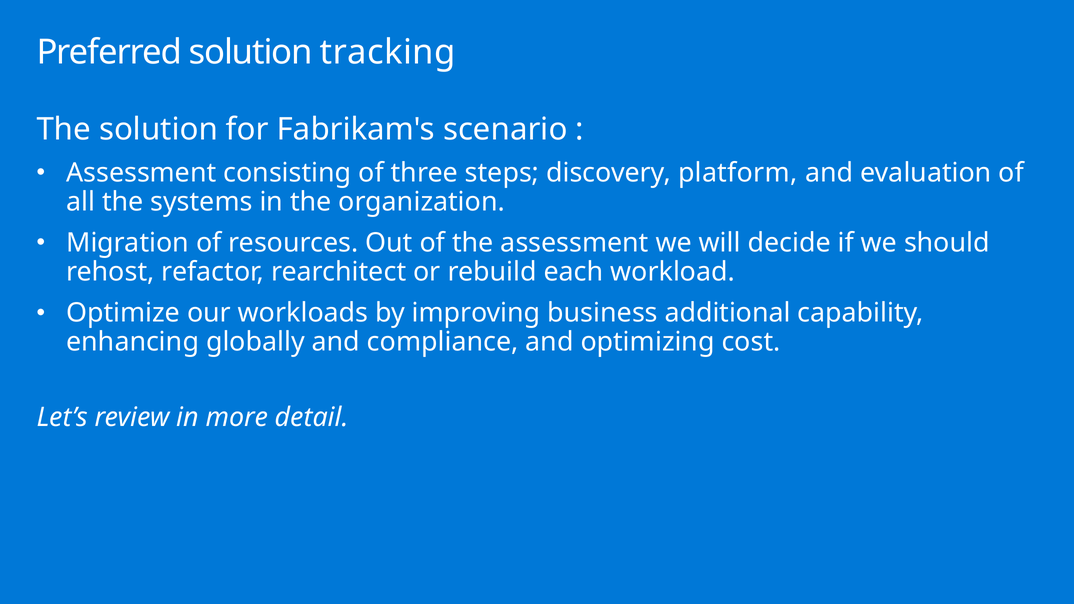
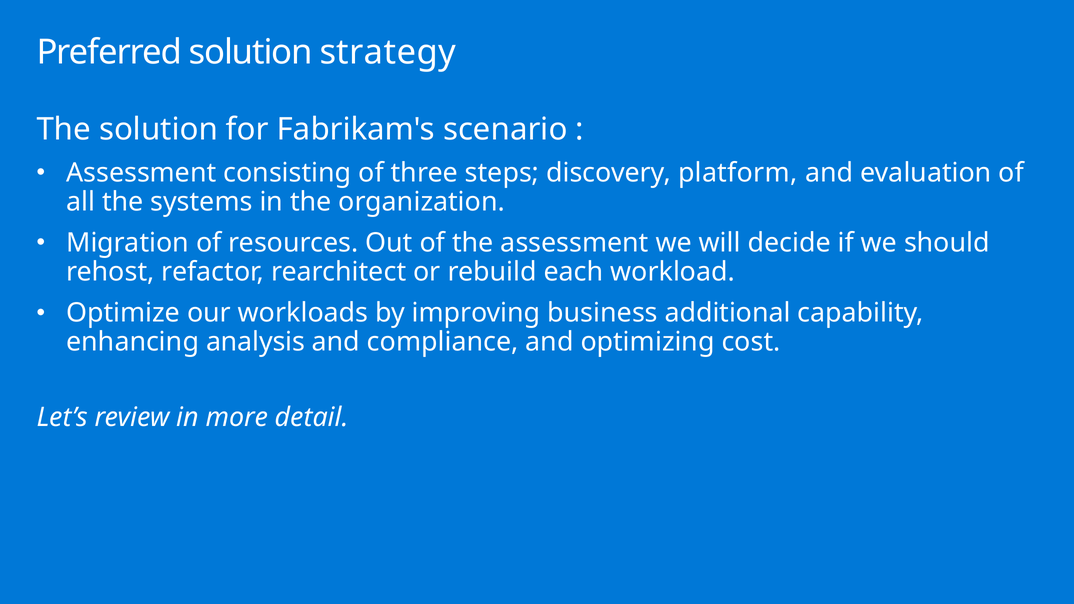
tracking: tracking -> strategy (388, 52)
globally: globally -> analysis (256, 342)
